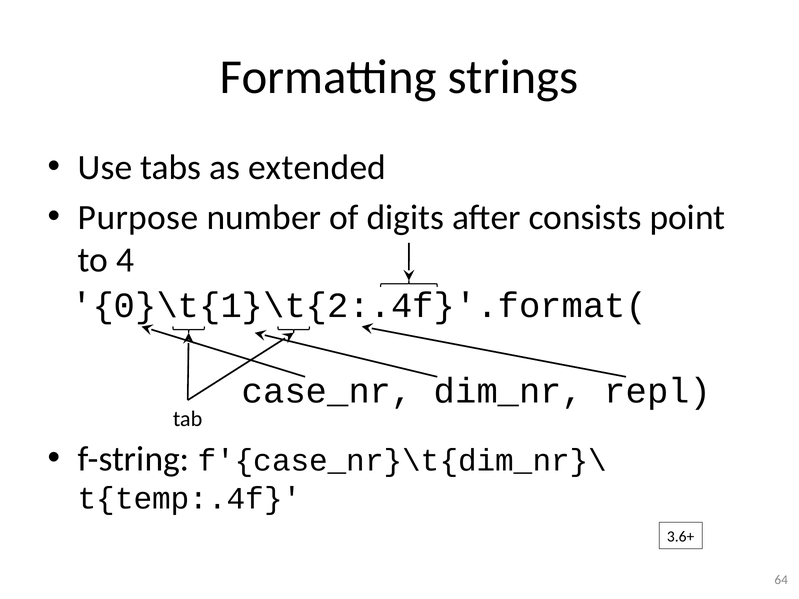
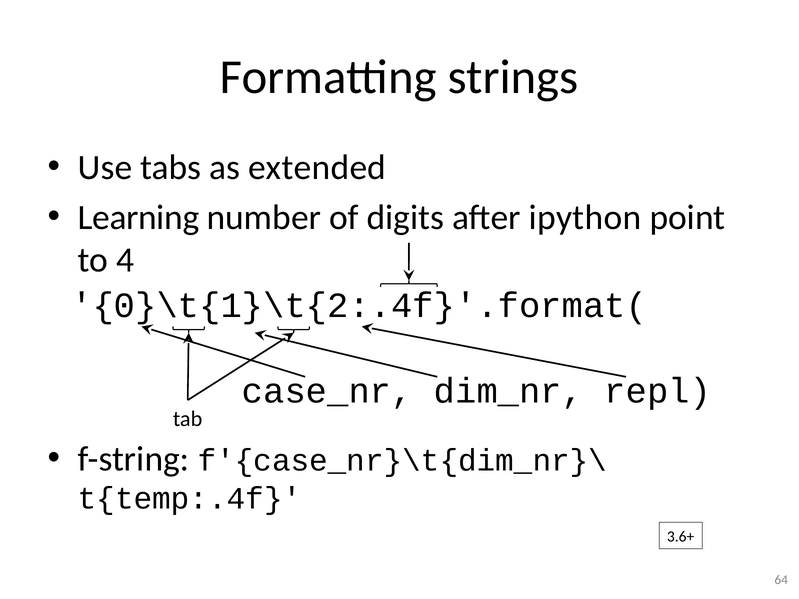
Purpose: Purpose -> Learning (138, 217)
consists: consists -> ipython (585, 217)
